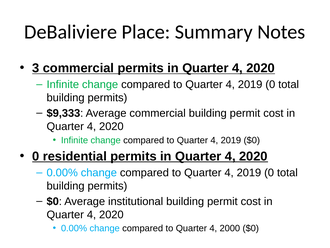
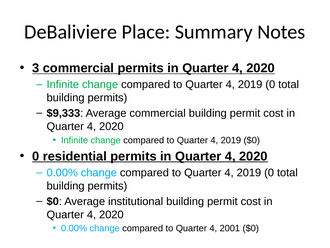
2000: 2000 -> 2001 (230, 228)
